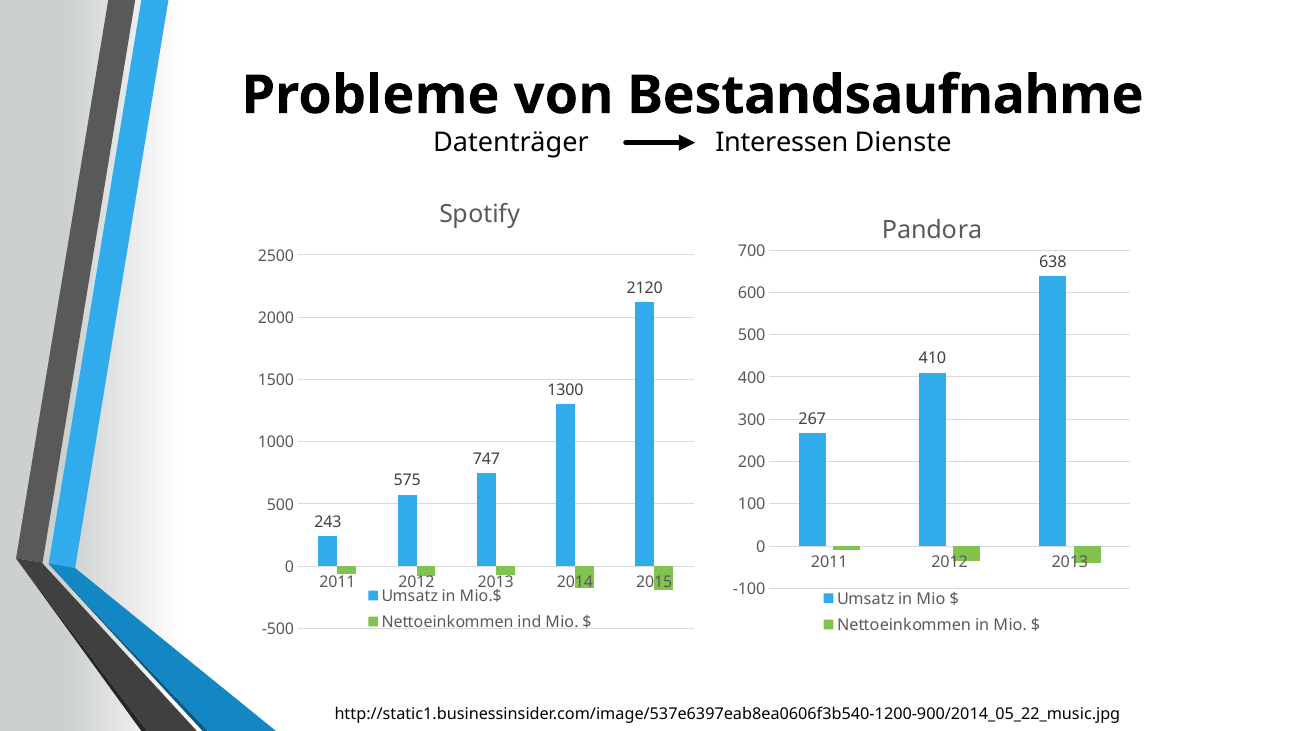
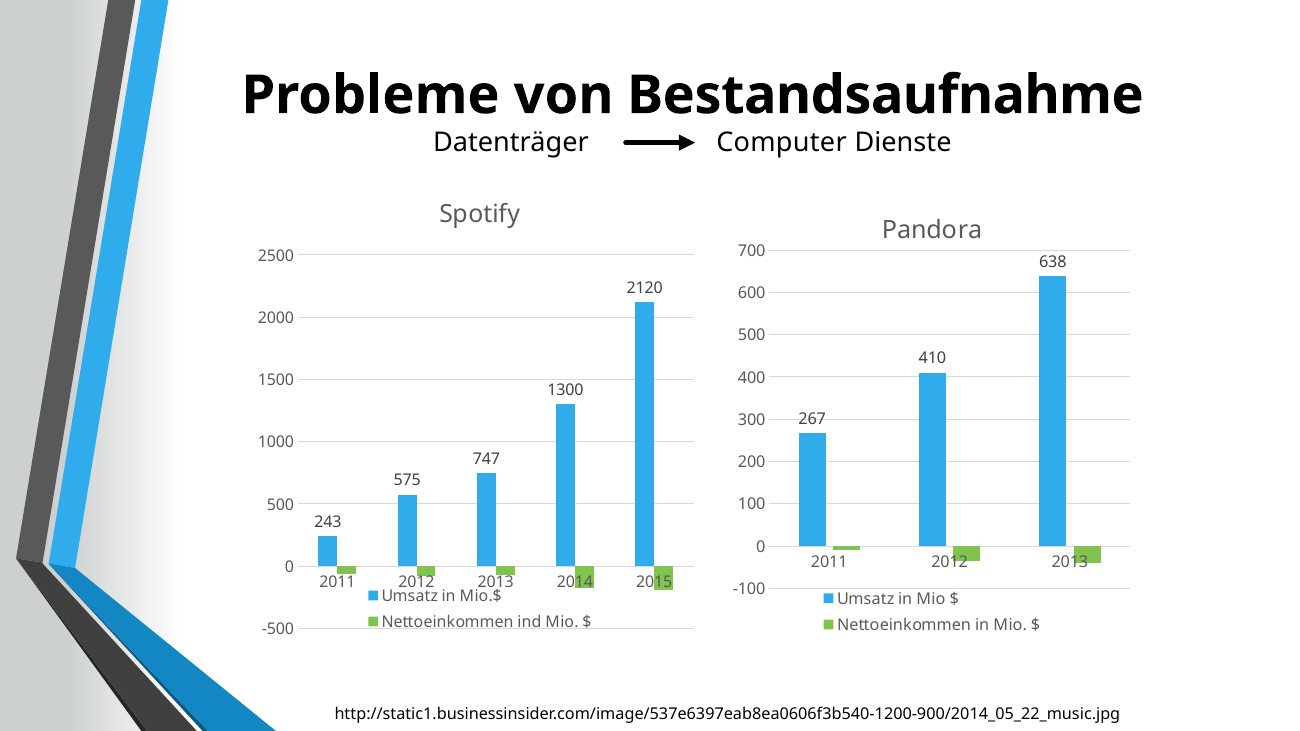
Interessen: Interessen -> Computer (782, 142)
